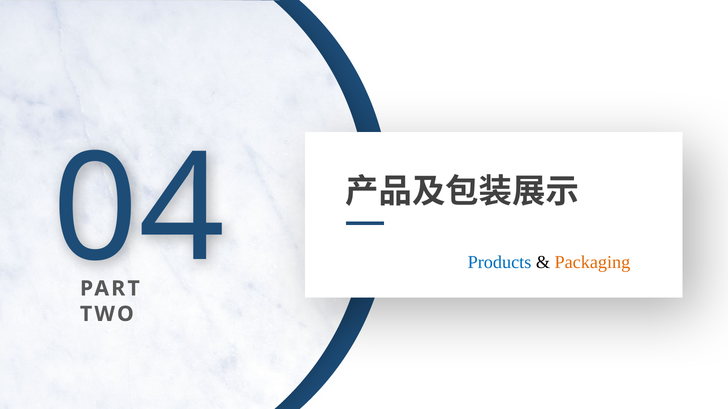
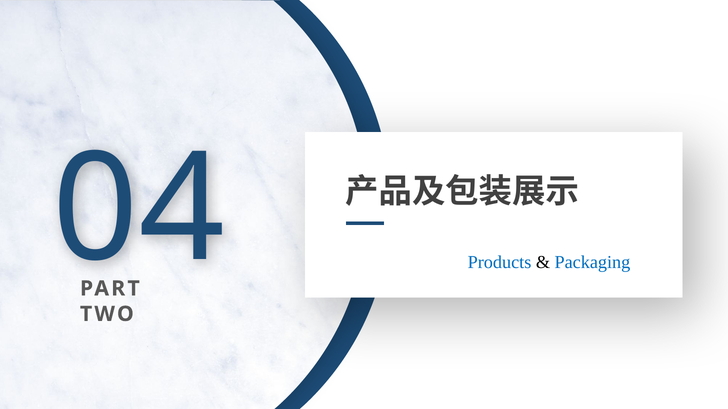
Packaging colour: orange -> blue (592, 263)
